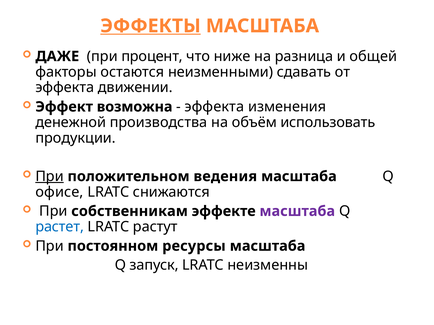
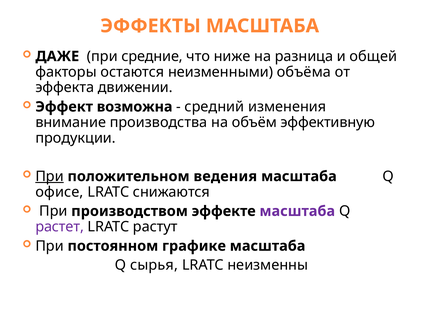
ЭФФЕКТЫ underline: present -> none (151, 26)
процент: процент -> средние (152, 56)
сдавать: сдавать -> объёма (304, 72)
эффекта: эффекта -> средний (214, 107)
денежной: денежной -> внимание (71, 123)
использовать: использовать -> эффективную (328, 123)
собственникам: собственникам -> производством (130, 212)
растет colour: blue -> purple (60, 227)
ресурсы: ресурсы -> графике (194, 246)
запуск: запуск -> сырья (154, 266)
